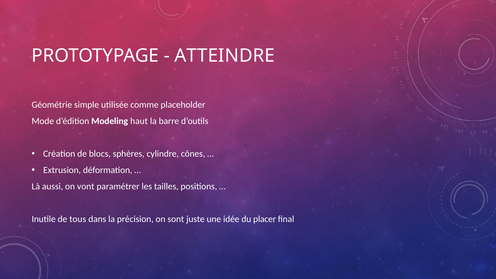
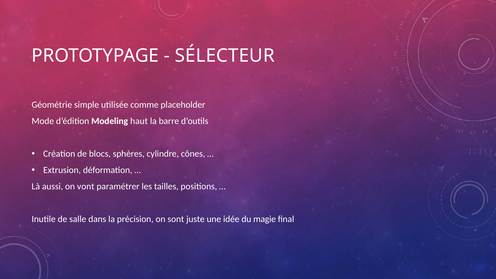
ATTEINDRE: ATTEINDRE -> SÉLECTEUR (225, 56)
tous: tous -> salle (78, 219)
placer: placer -> magie (265, 219)
